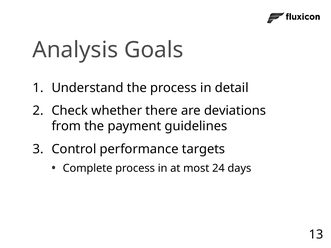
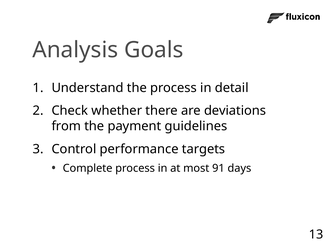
24: 24 -> 91 (218, 168)
